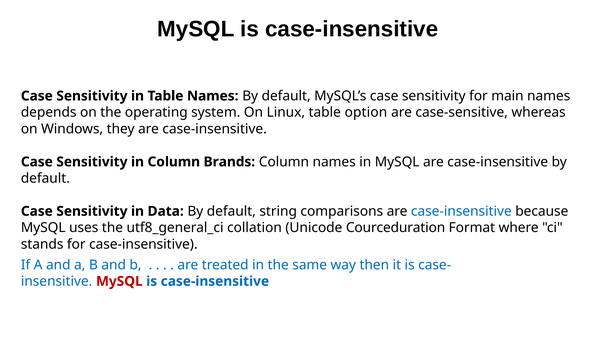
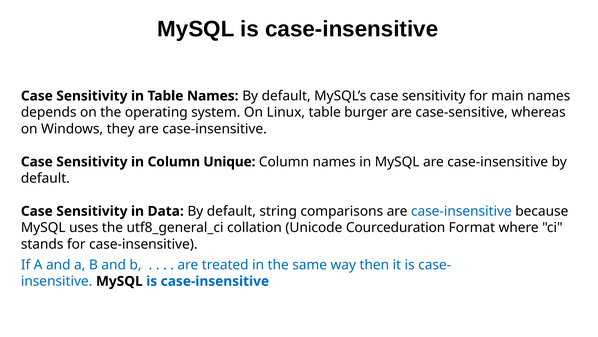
option: option -> burger (366, 112)
Brands: Brands -> Unique (229, 162)
MySQL colour: red -> black (119, 281)
